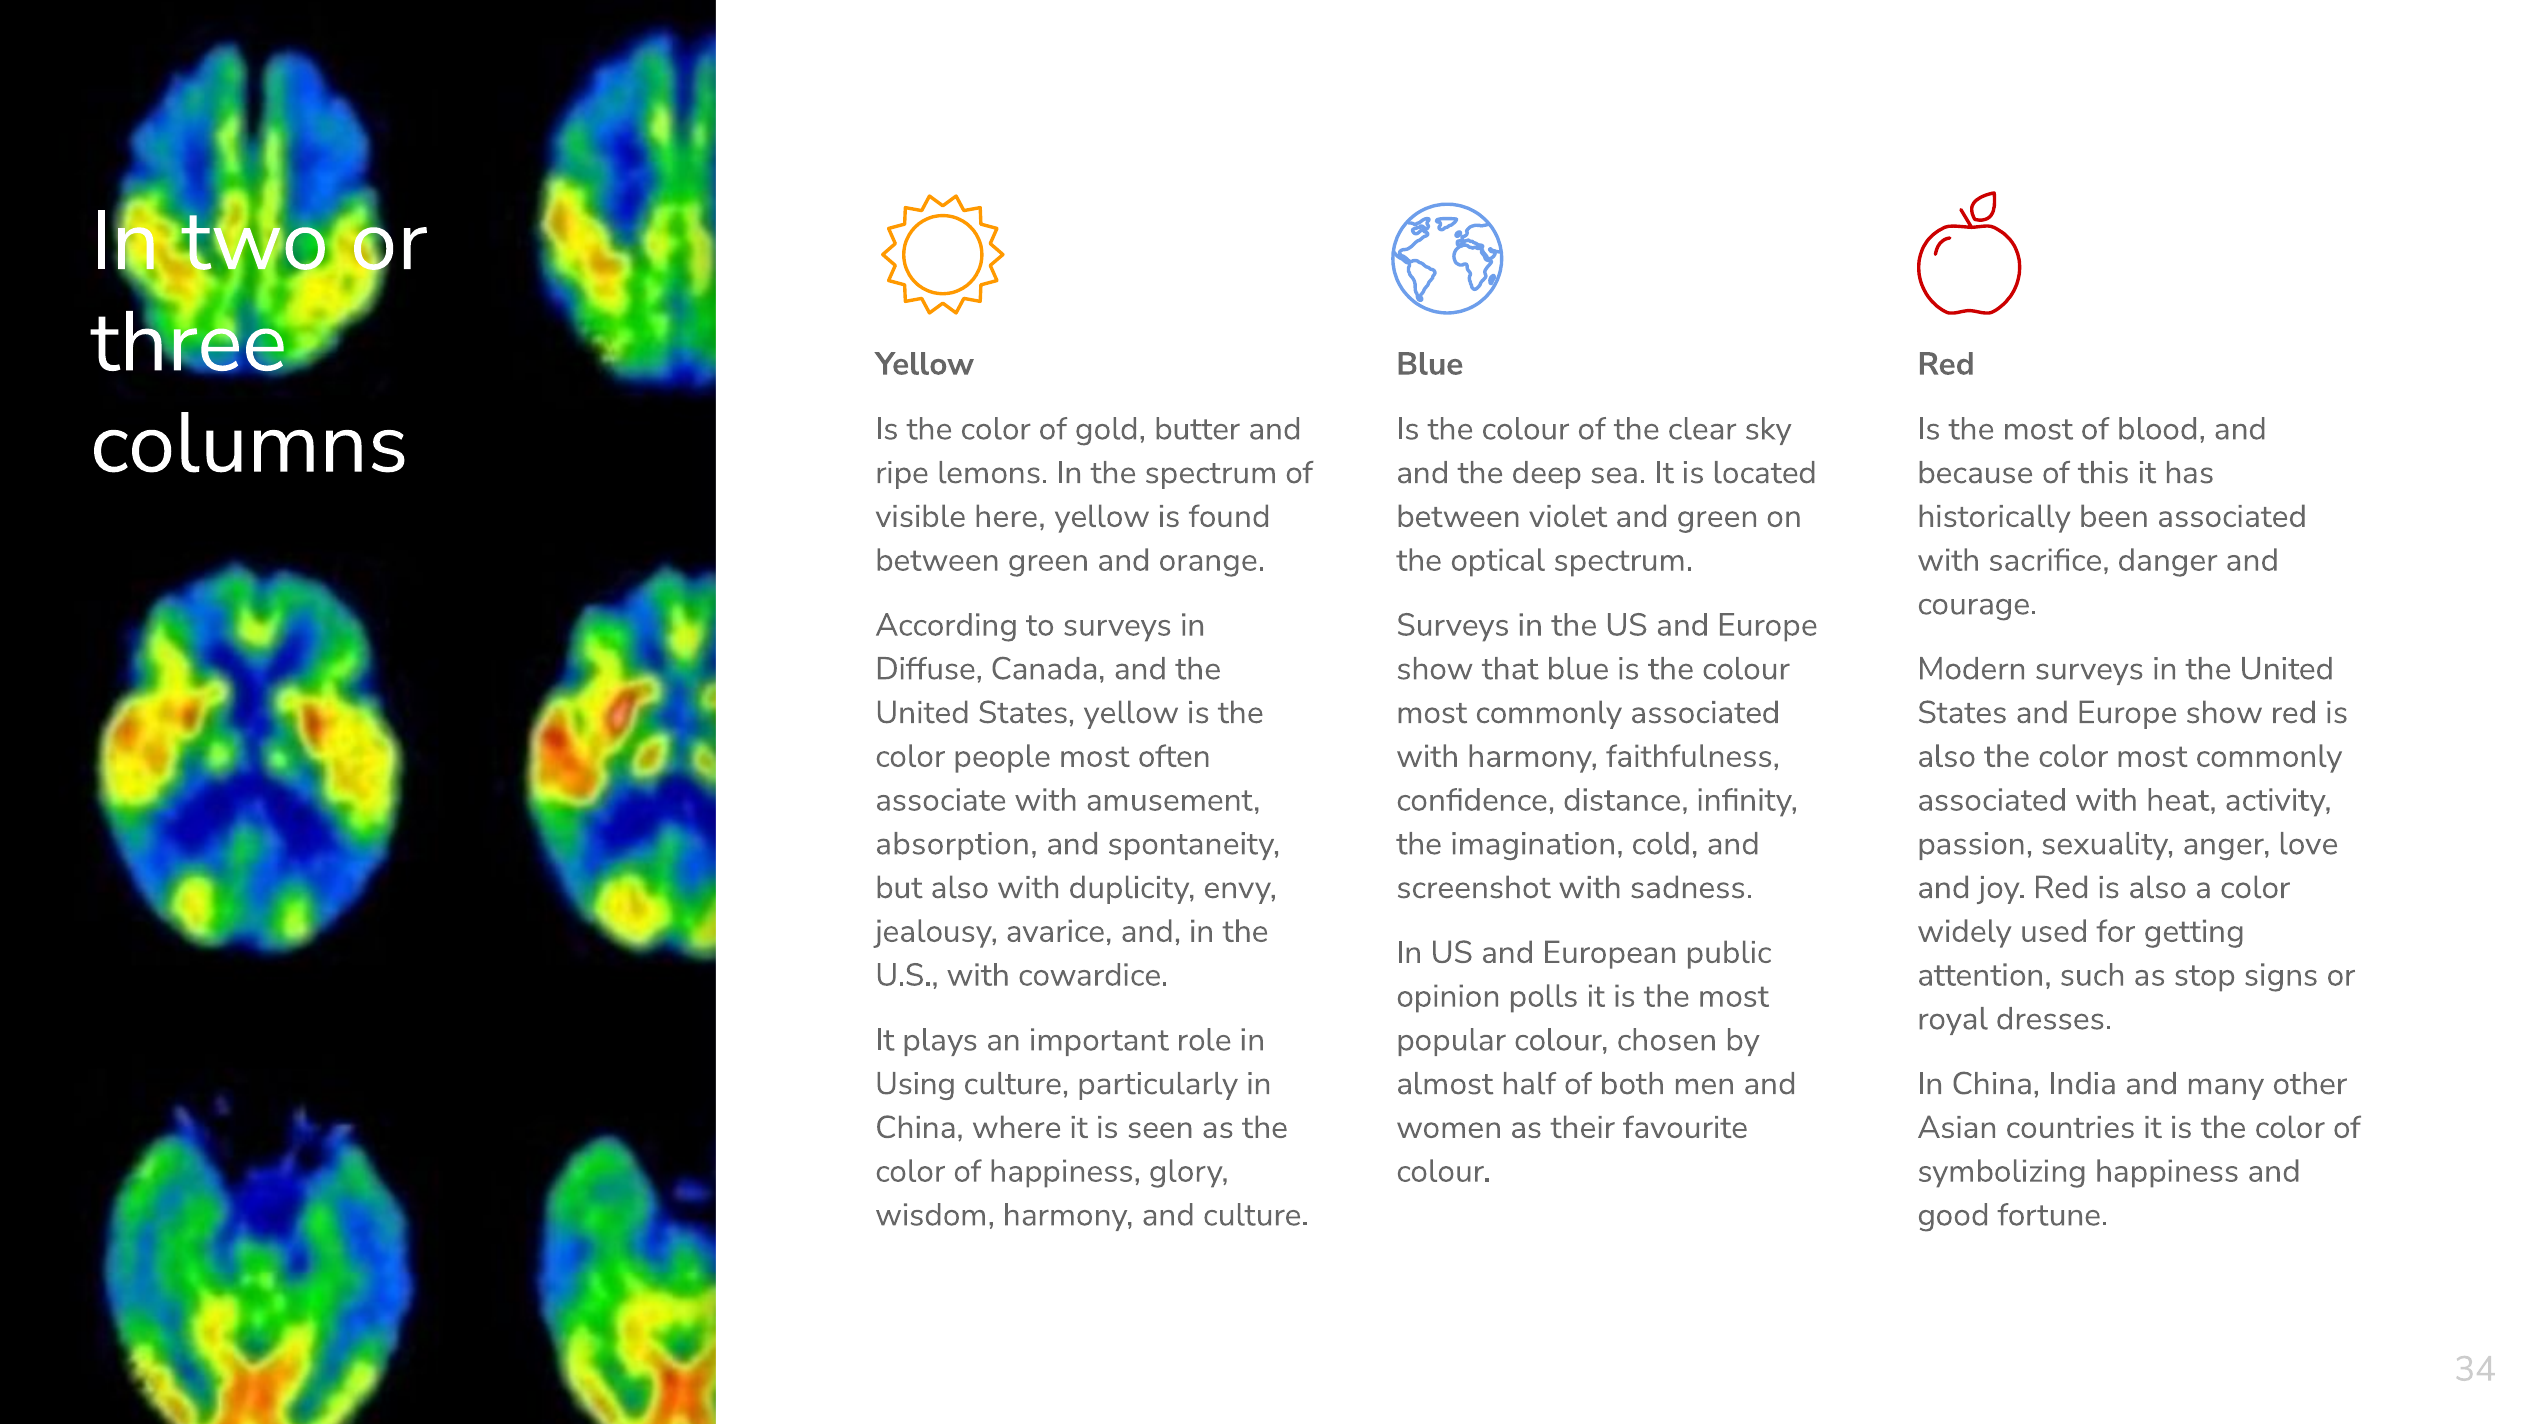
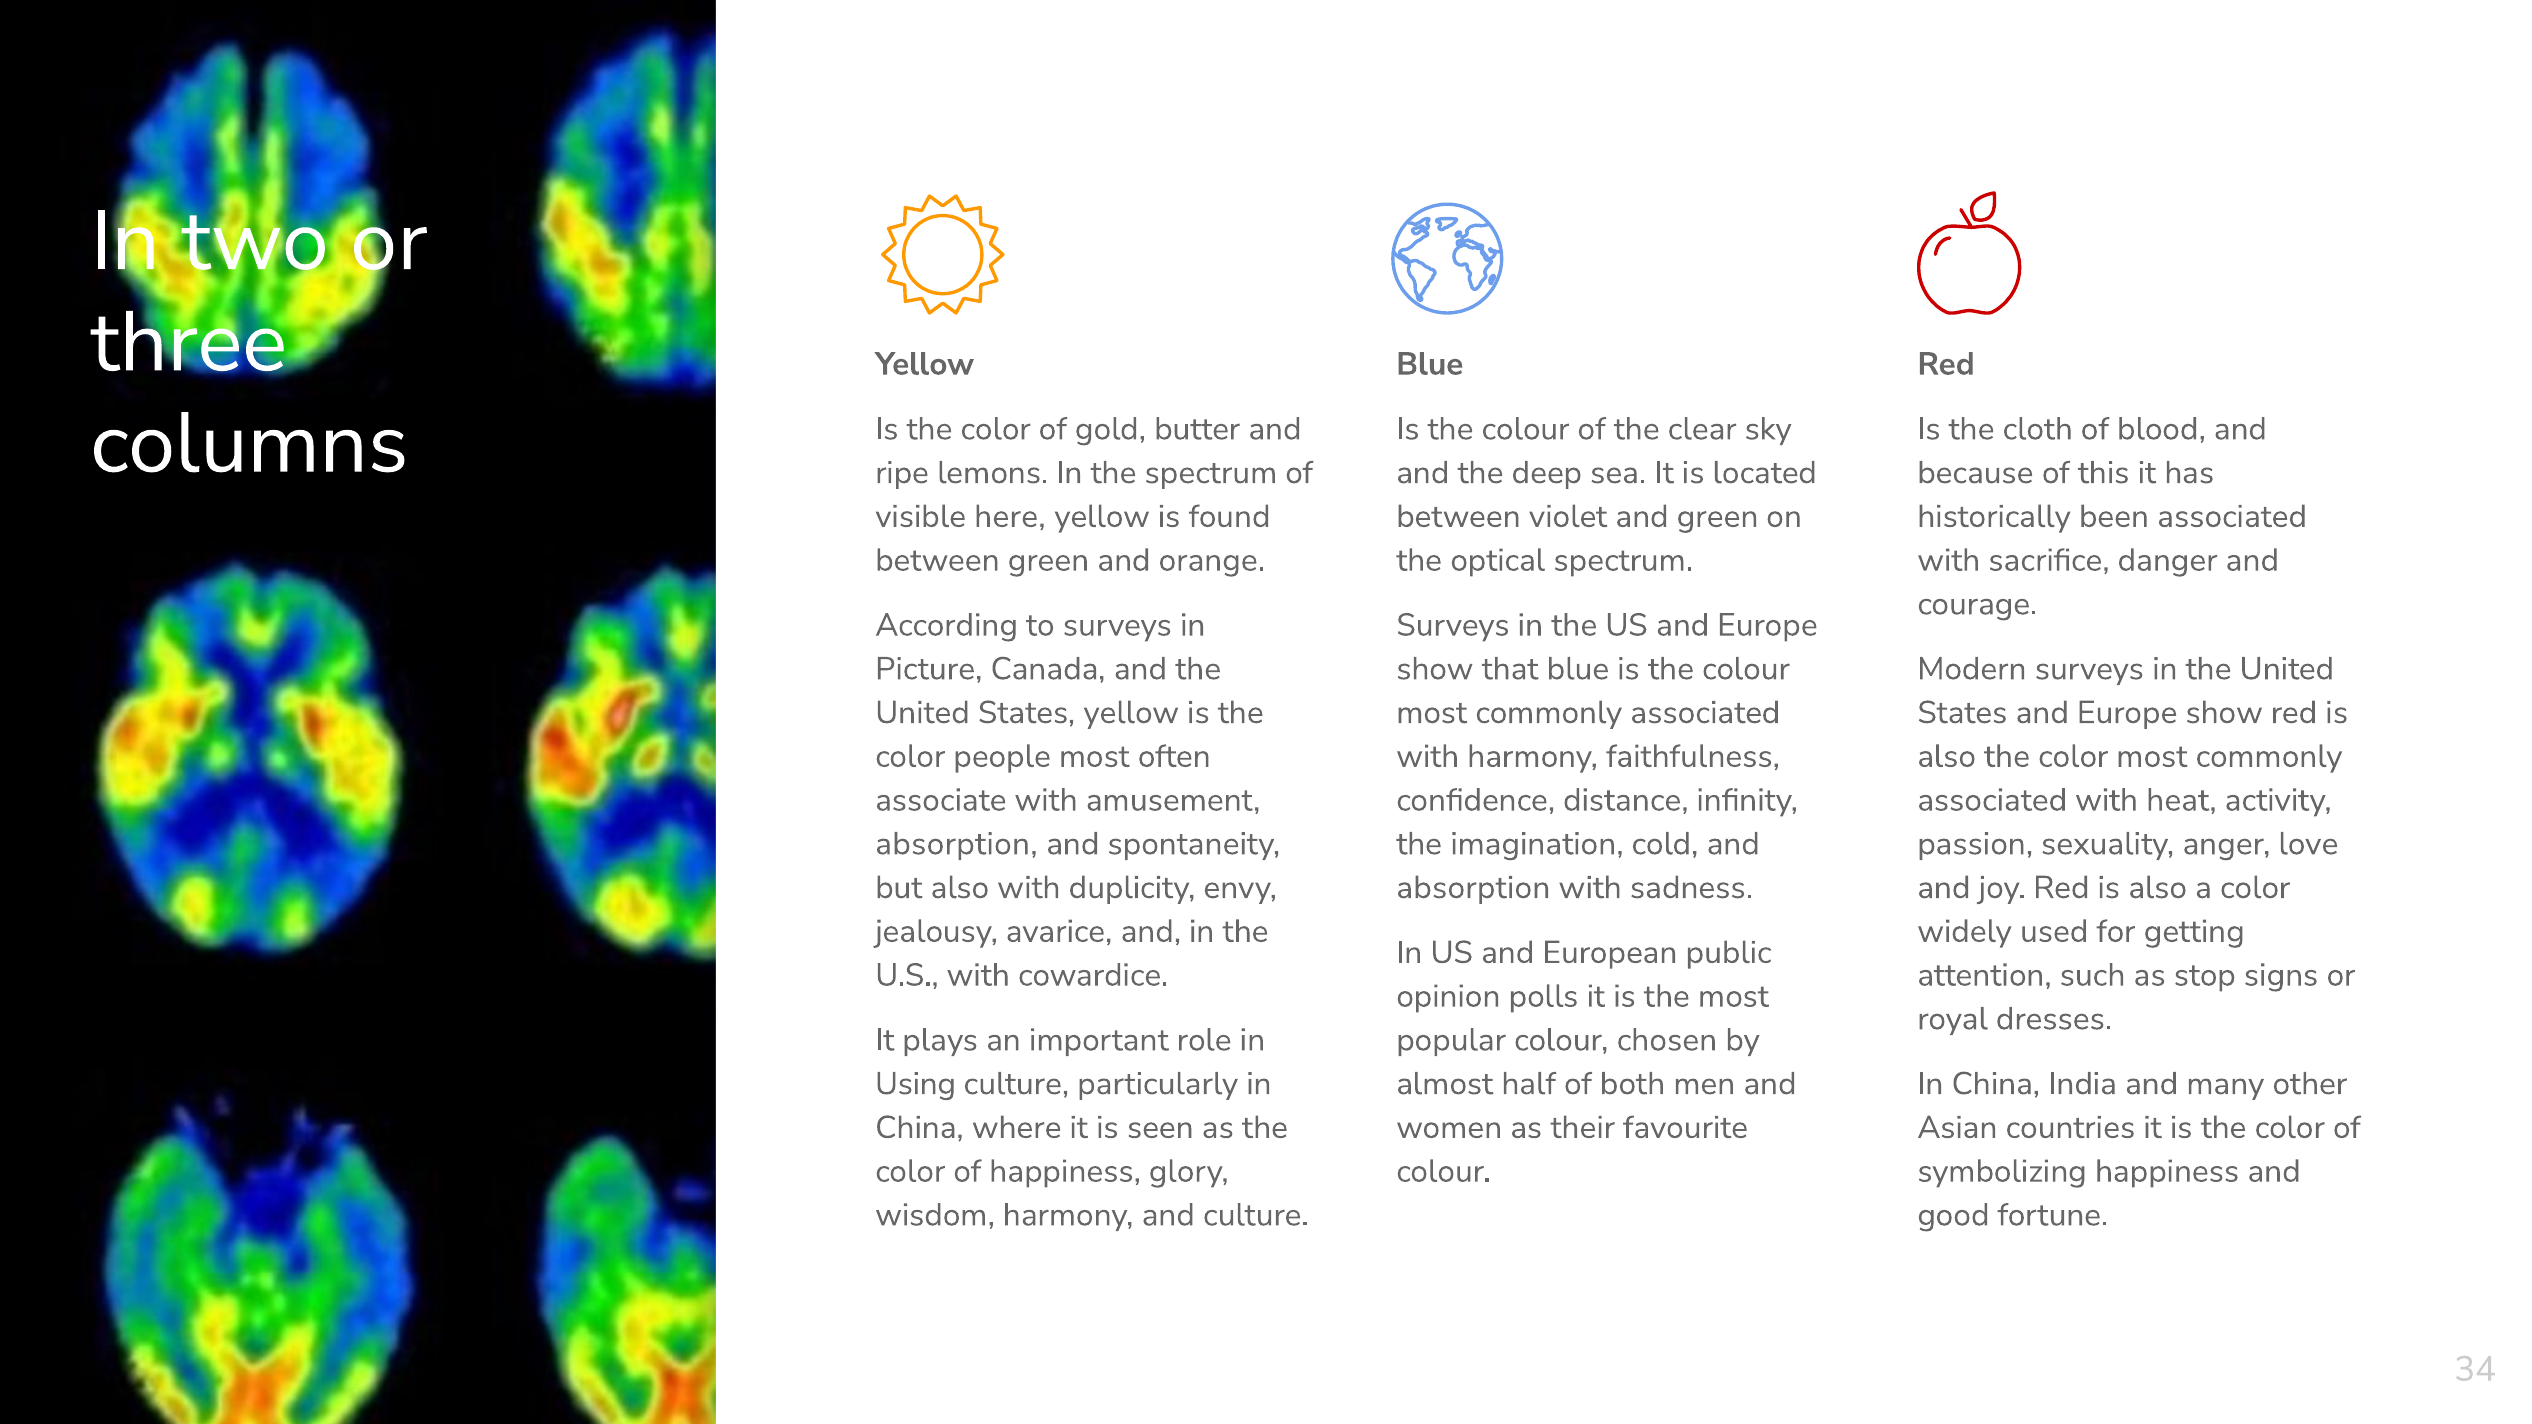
most: most -> cloth (2038, 429)
Diffuse: Diffuse -> Picture (929, 669)
screenshot: screenshot -> absorption (1473, 888)
